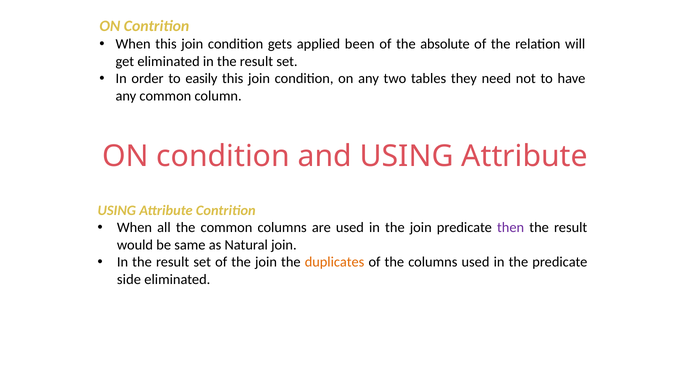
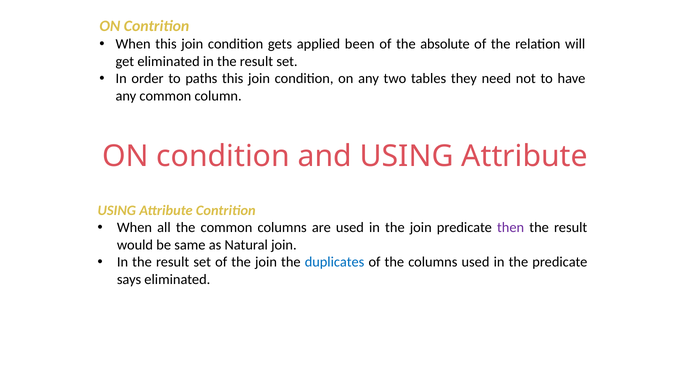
easily: easily -> paths (201, 79)
duplicates colour: orange -> blue (335, 262)
side: side -> says (129, 280)
